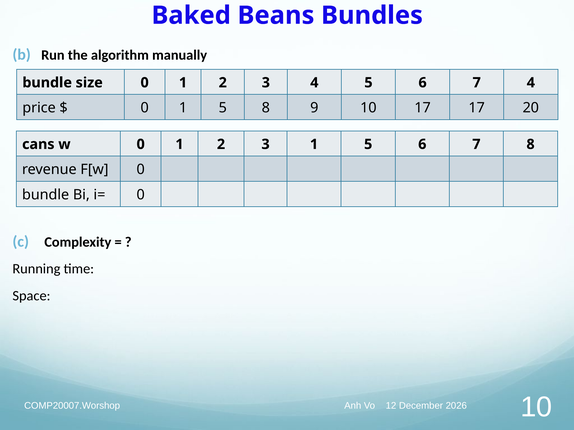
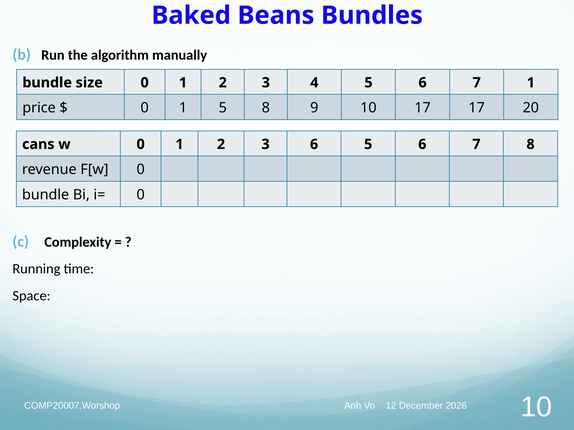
7 4: 4 -> 1 (531, 83)
3 1: 1 -> 6 (314, 144)
